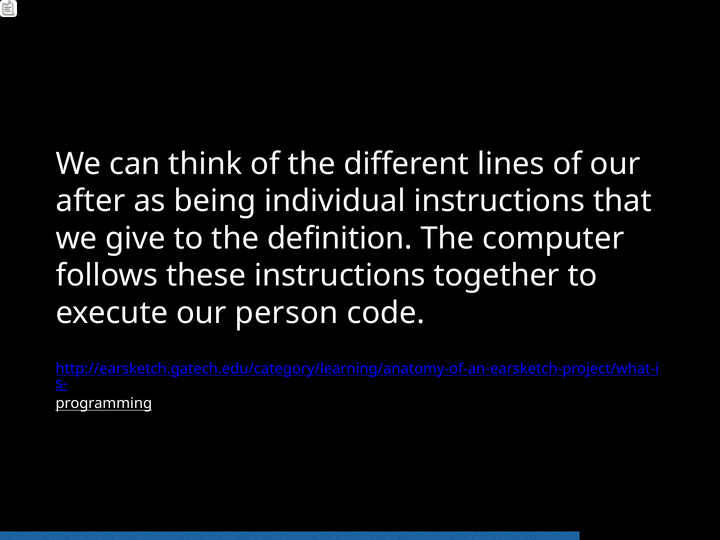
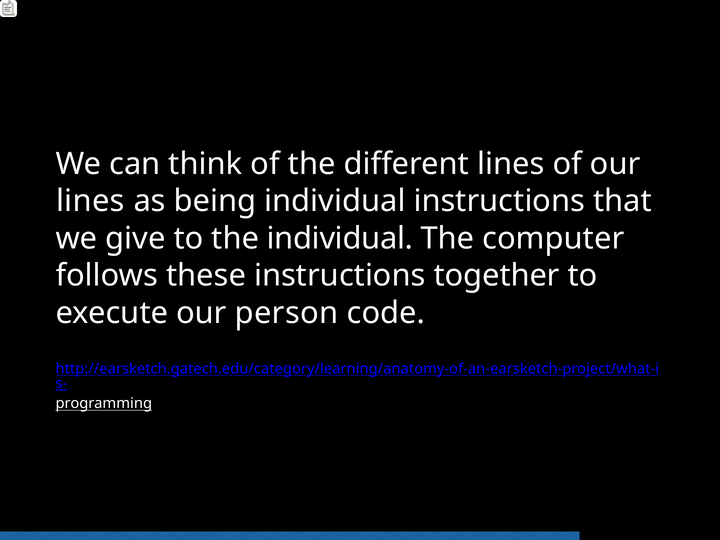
after: after -> lines (90, 201)
the definition: definition -> individual (340, 238)
